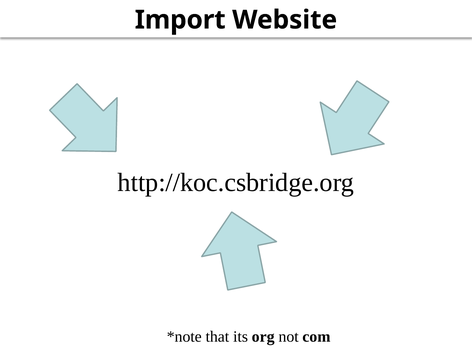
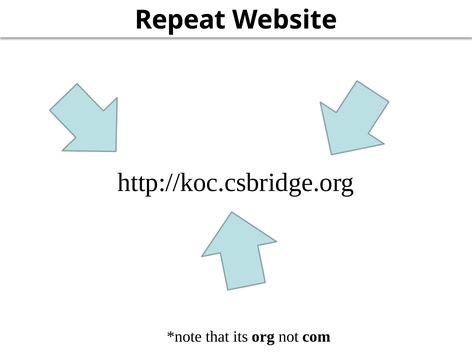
Import: Import -> Repeat (180, 20)
